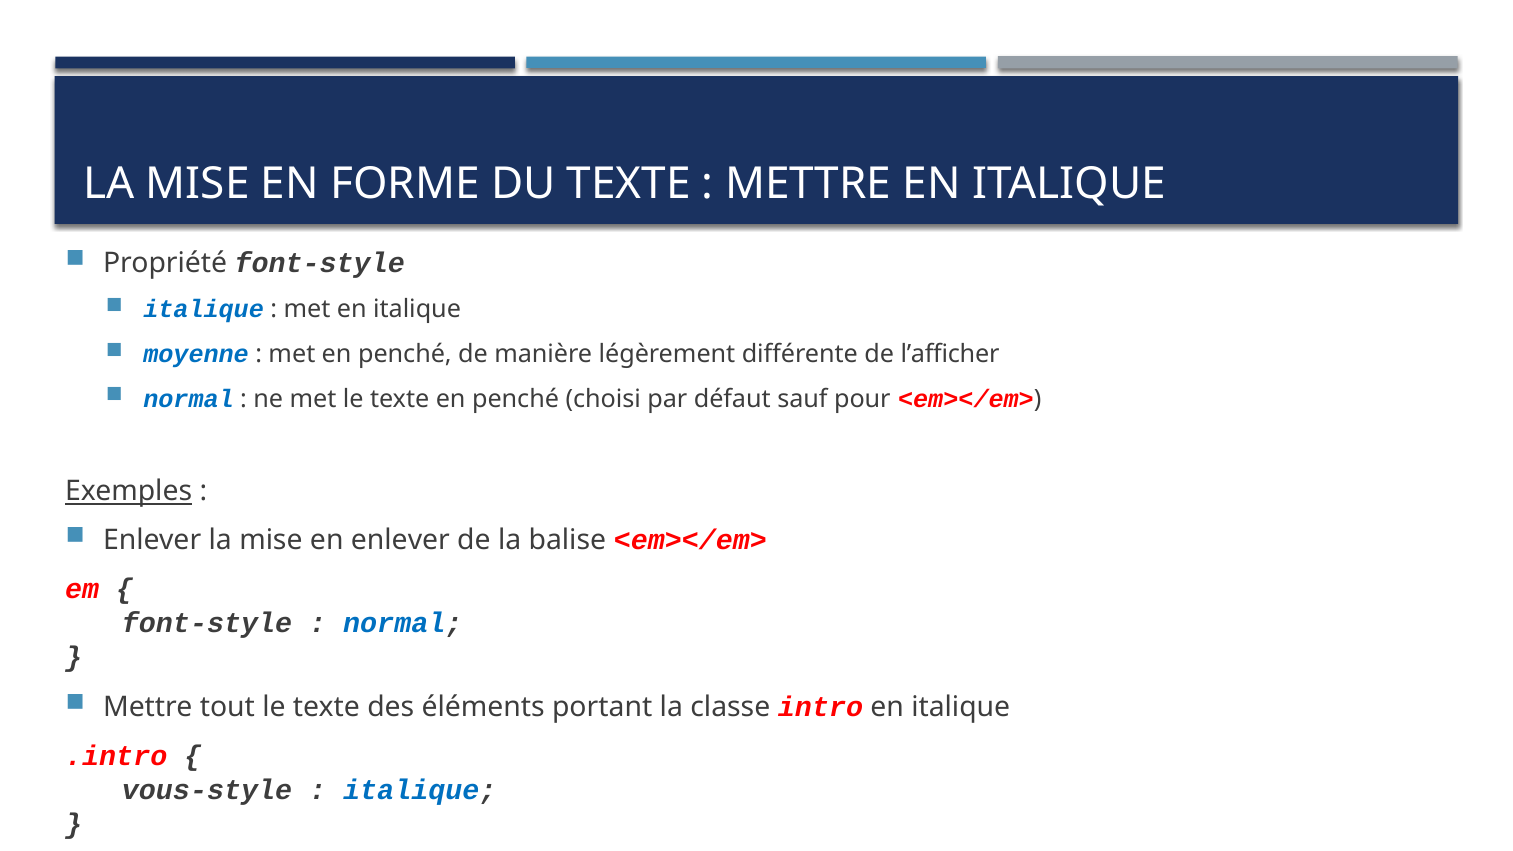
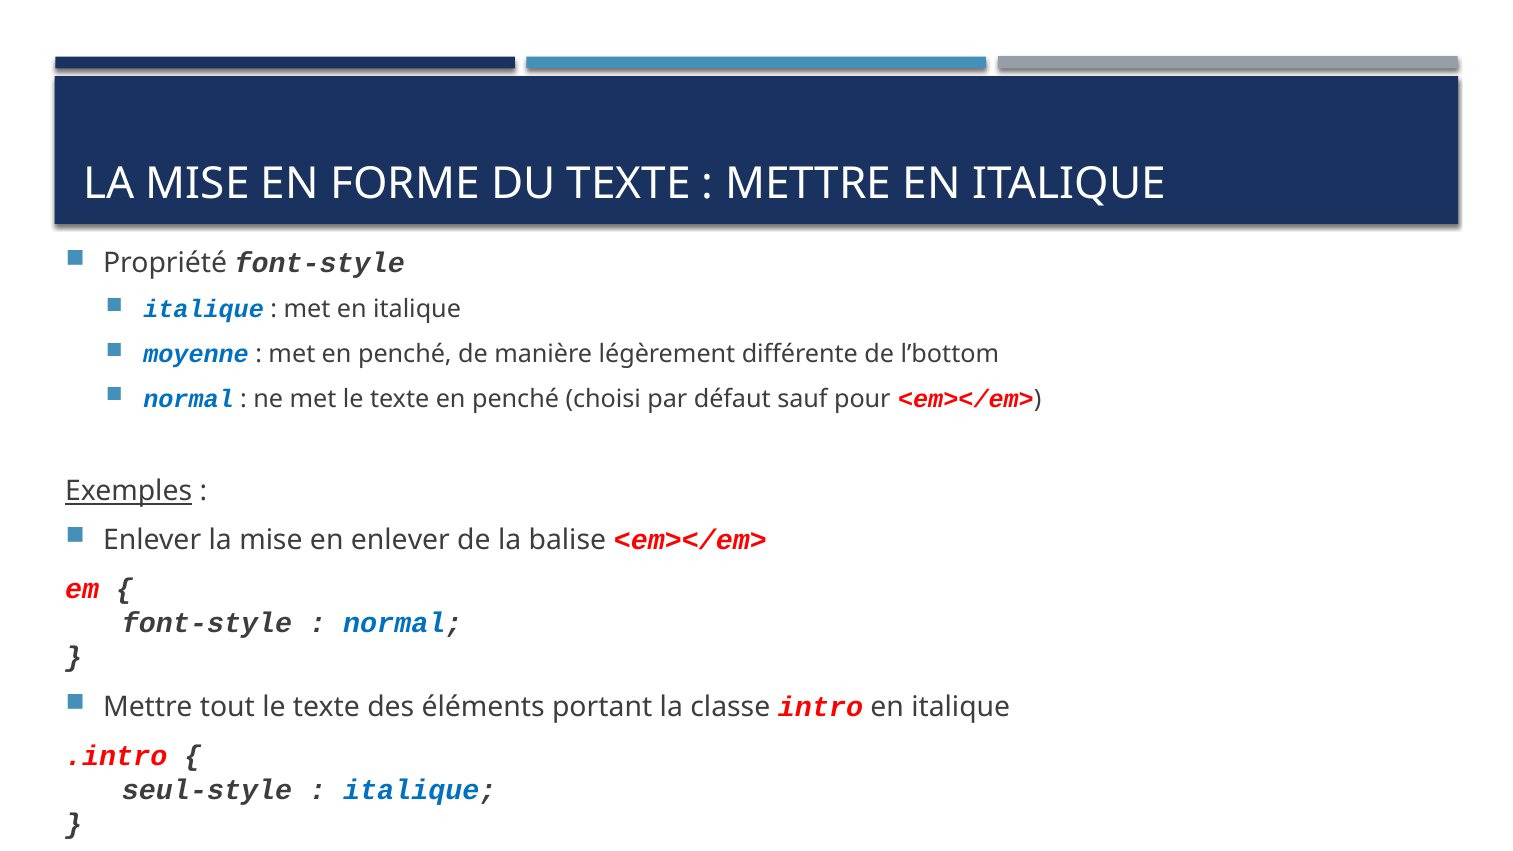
l’afficher: l’afficher -> l’bottom (950, 354)
vous-style: vous-style -> seul-style (207, 790)
